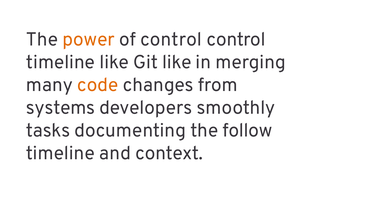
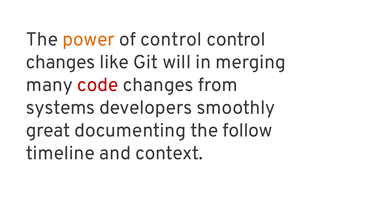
timeline: timeline -> changes (61, 62)
Git like: like -> will (177, 62)
code colour: orange -> red (98, 85)
tasks: tasks -> great (48, 130)
